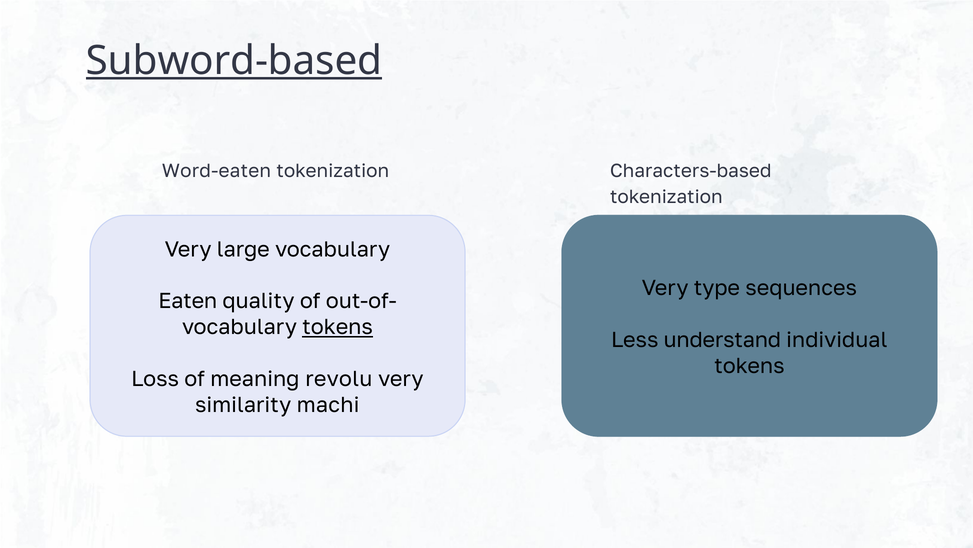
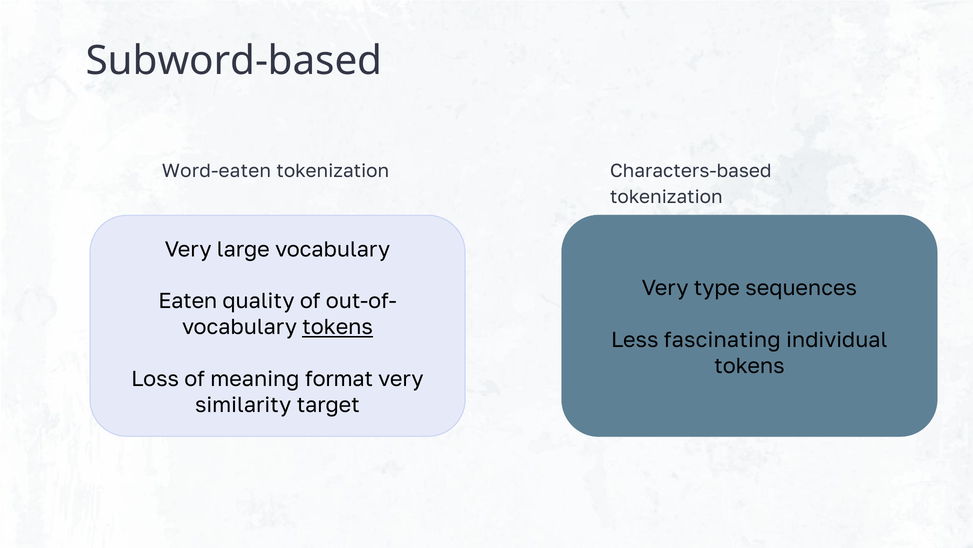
Subword-based underline: present -> none (234, 61)
understand: understand -> fascinating (722, 340)
revolu: revolu -> format (339, 379)
machi: machi -> target (328, 405)
